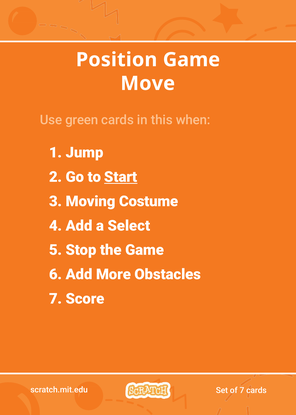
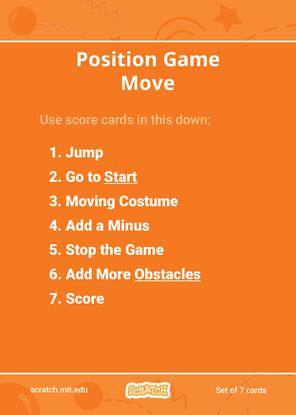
green: green -> score (82, 120)
when: when -> down (193, 120)
Select: Select -> Minus (129, 225)
Obstacles underline: none -> present (168, 274)
